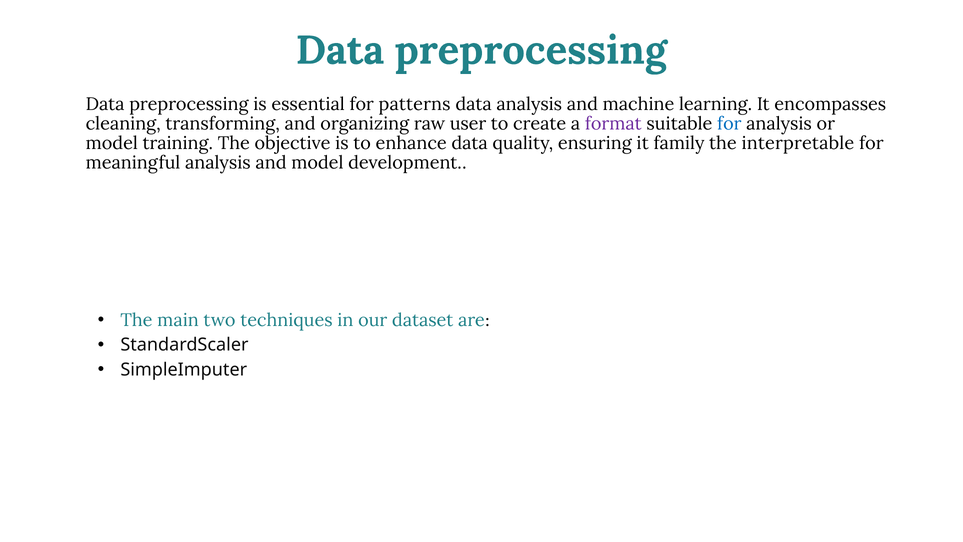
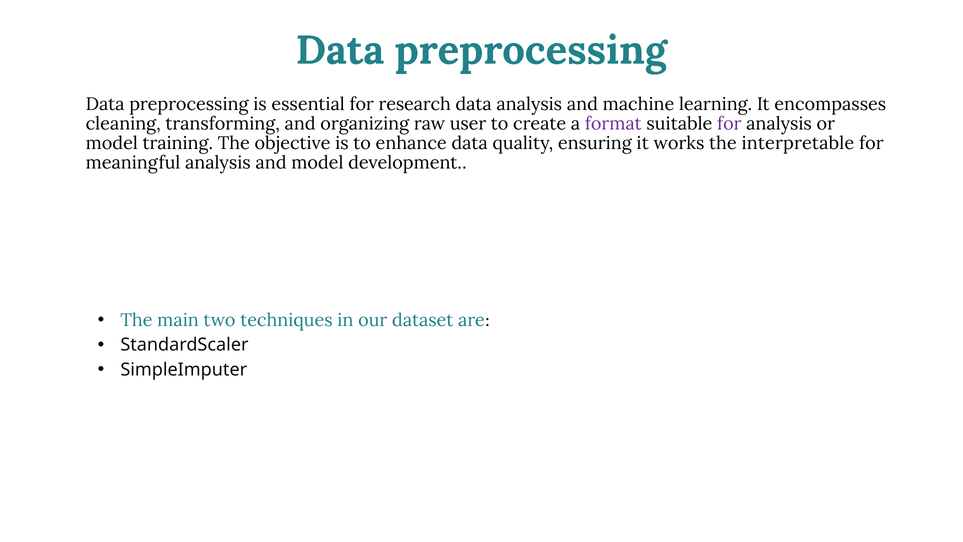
patterns: patterns -> research (415, 104)
for colour: blue -> purple (729, 124)
family: family -> works (679, 143)
